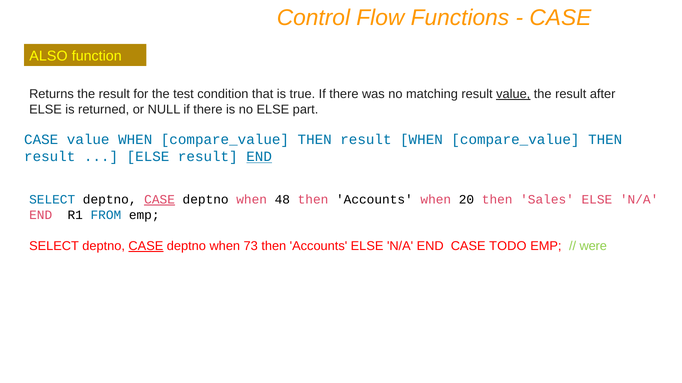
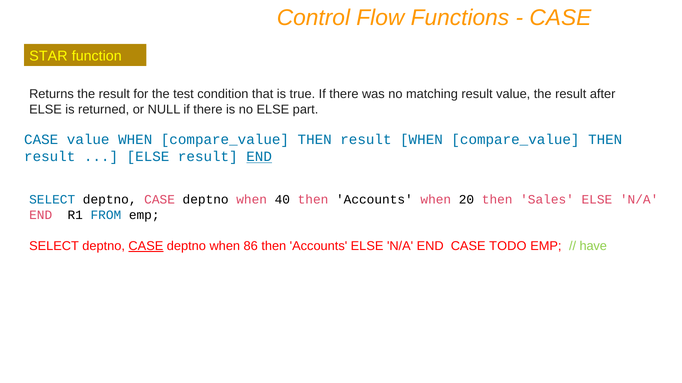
ALSO: ALSO -> STAR (48, 56)
value underline: present -> none (513, 94)
CASE underline: present -> none (160, 200)
48: 48 -> 40 (282, 200)
73: 73 -> 86 (251, 246)
were: were -> have (593, 246)
